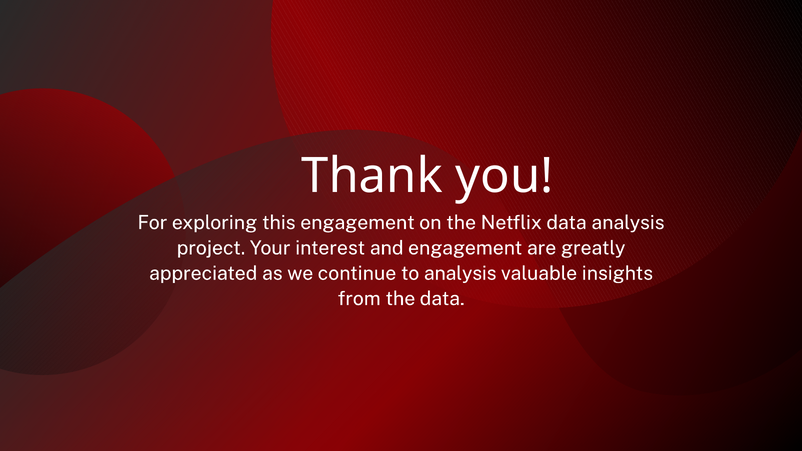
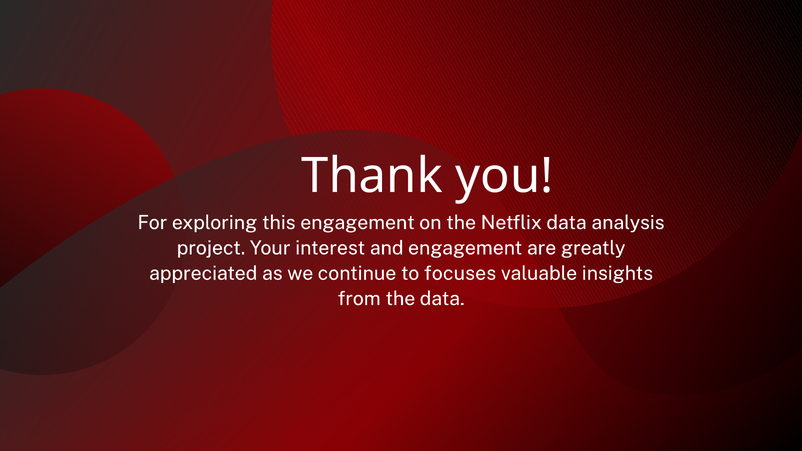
to analysis: analysis -> focuses (460, 273)
